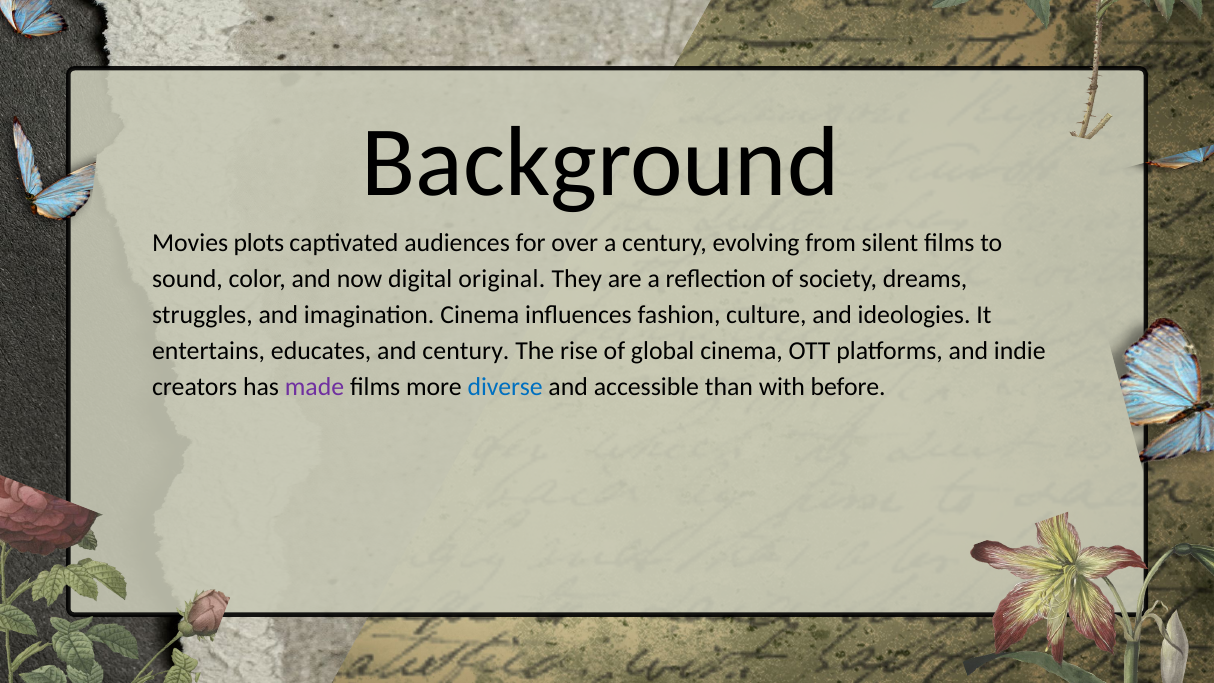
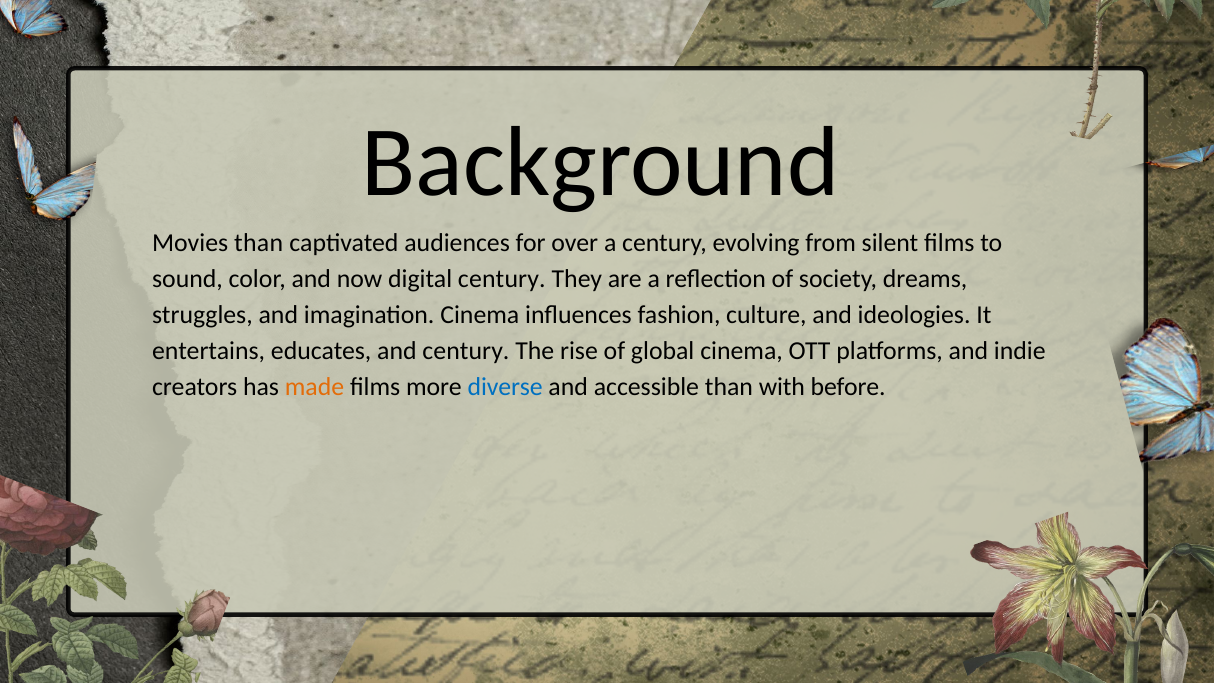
Movies plots: plots -> than (259, 242)
digital original: original -> century (502, 279)
made colour: purple -> orange (314, 387)
